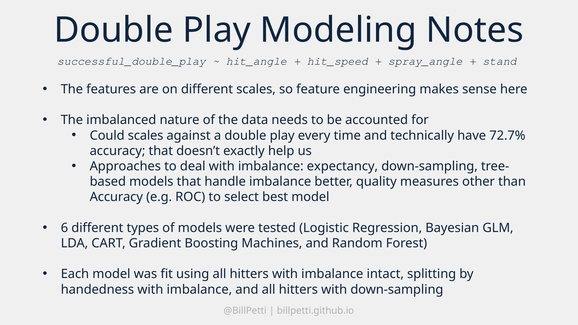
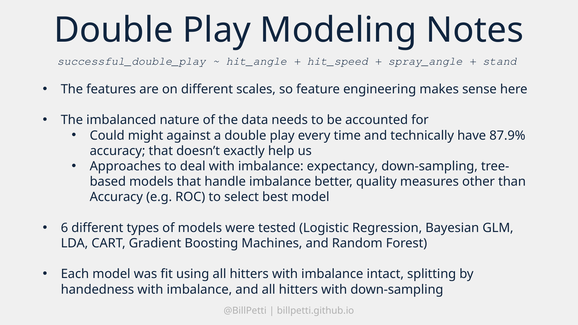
Could scales: scales -> might (146, 136)
72.7%: 72.7% -> 87.9% (507, 136)
